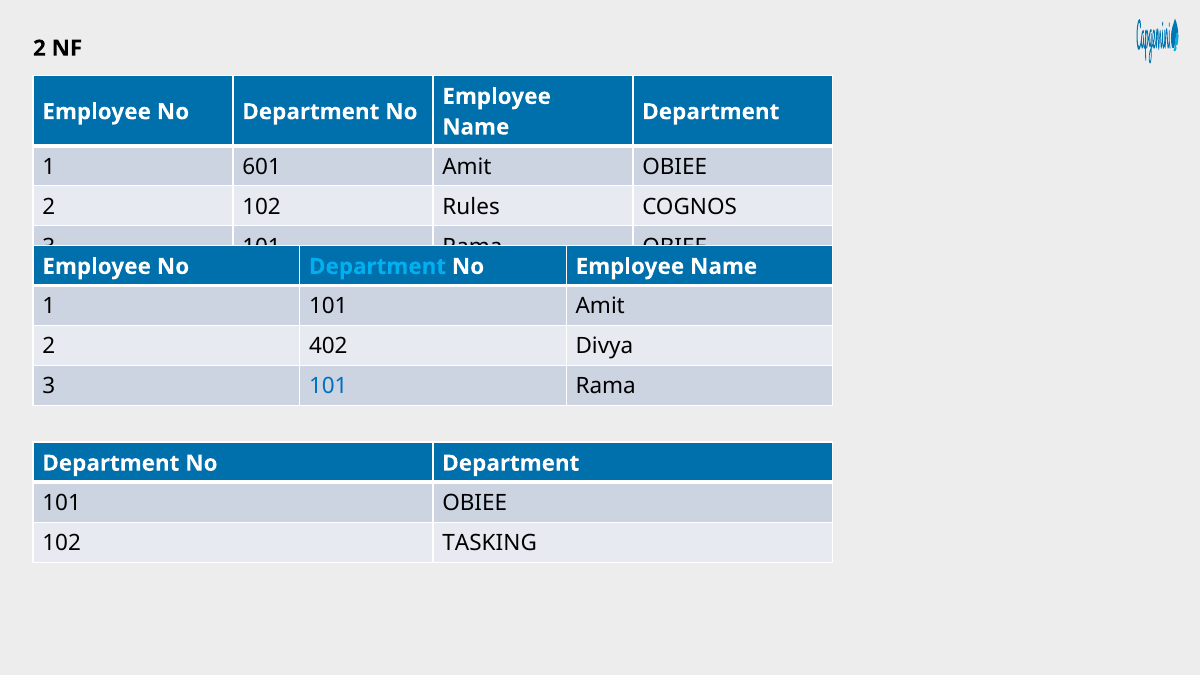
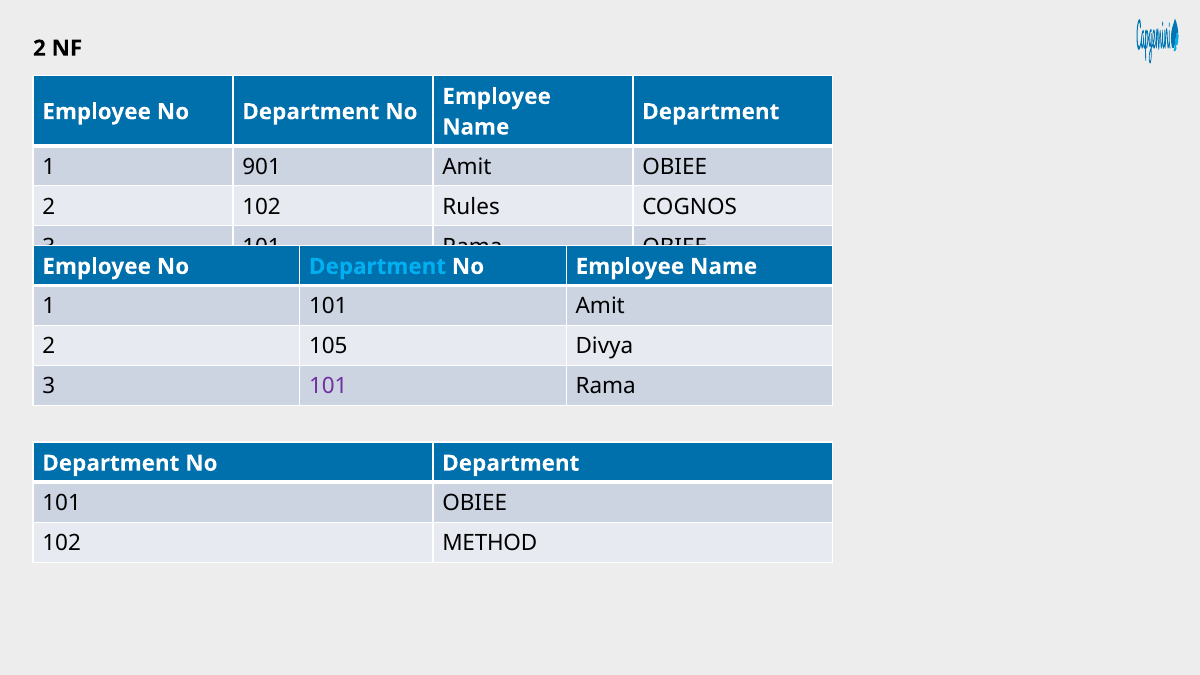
601: 601 -> 901 (262, 167)
402: 402 -> 105 (328, 347)
101 colour: blue -> purple (328, 387)
TASKING: TASKING -> METHOD (490, 543)
